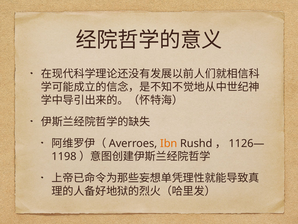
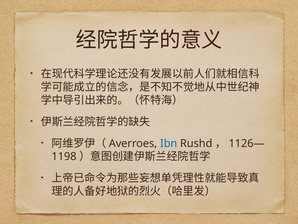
Ibn colour: orange -> blue (169, 143)
